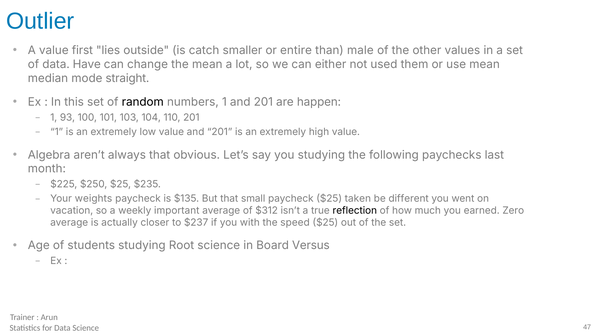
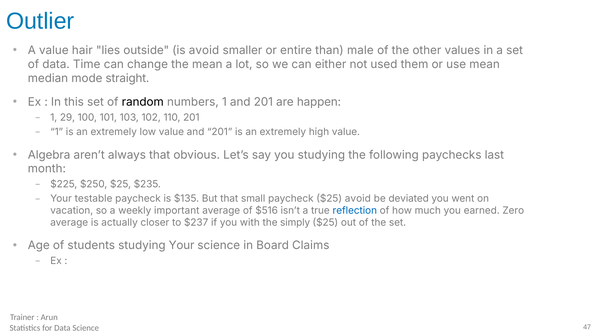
first: first -> hair (82, 50)
is catch: catch -> avoid (204, 50)
Have: Have -> Time (87, 64)
93: 93 -> 29 (67, 117)
104: 104 -> 102 (151, 117)
weights: weights -> testable (94, 198)
$25 taken: taken -> avoid (358, 198)
different: different -> deviated (409, 198)
$312: $312 -> $516 (267, 210)
reflection colour: black -> blue (355, 210)
speed: speed -> simply (295, 222)
studying Root: Root -> Your (182, 245)
Versus: Versus -> Claims (311, 245)
